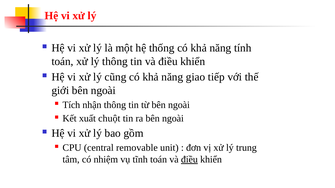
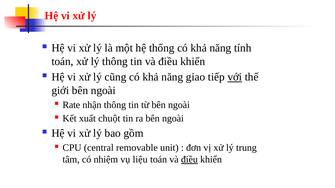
với underline: none -> present (235, 77)
Tích: Tích -> Rate (71, 105)
tĩnh: tĩnh -> liệu (140, 160)
